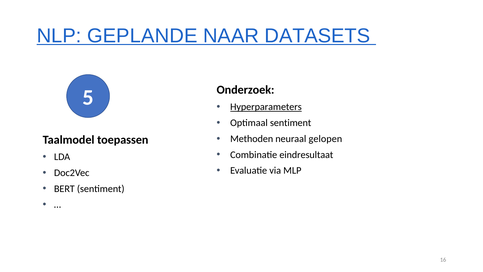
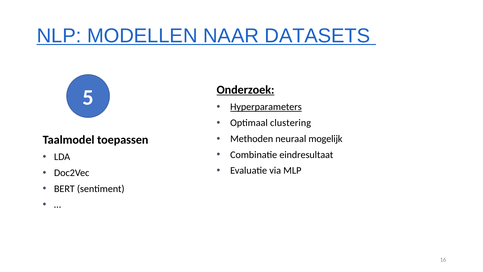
GEPLANDE: GEPLANDE -> MODELLEN (142, 36)
Onderzoek underline: none -> present (245, 90)
Optimaal sentiment: sentiment -> clustering (291, 123)
gelopen: gelopen -> mogelijk (325, 139)
